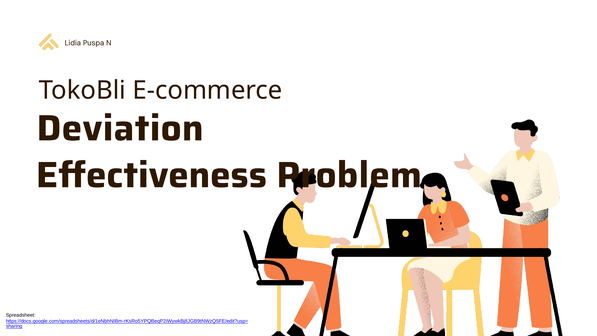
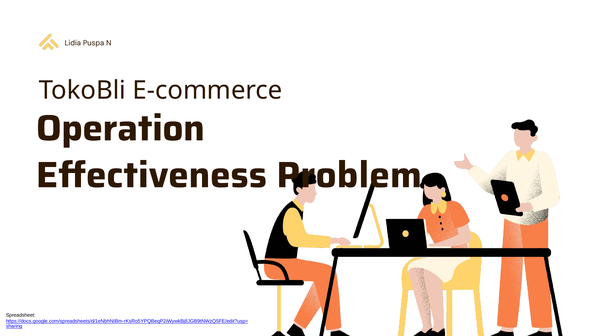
Deviation: Deviation -> Operation (120, 128)
